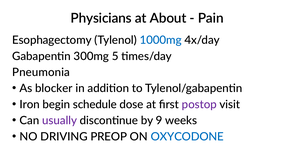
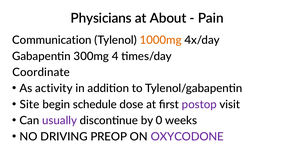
Esophagectomy: Esophagectomy -> Communication (52, 40)
1000mg colour: blue -> orange (161, 40)
5: 5 -> 4 (115, 56)
Pneumonia: Pneumonia -> Coordinate (41, 72)
blocker: blocker -> activity (54, 88)
Iron: Iron -> Site (29, 104)
9: 9 -> 0 (159, 121)
OXYCODONE colour: blue -> purple (187, 137)
